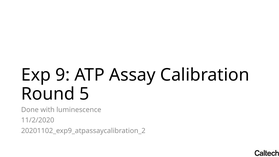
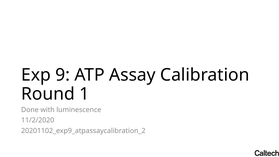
5: 5 -> 1 (84, 94)
